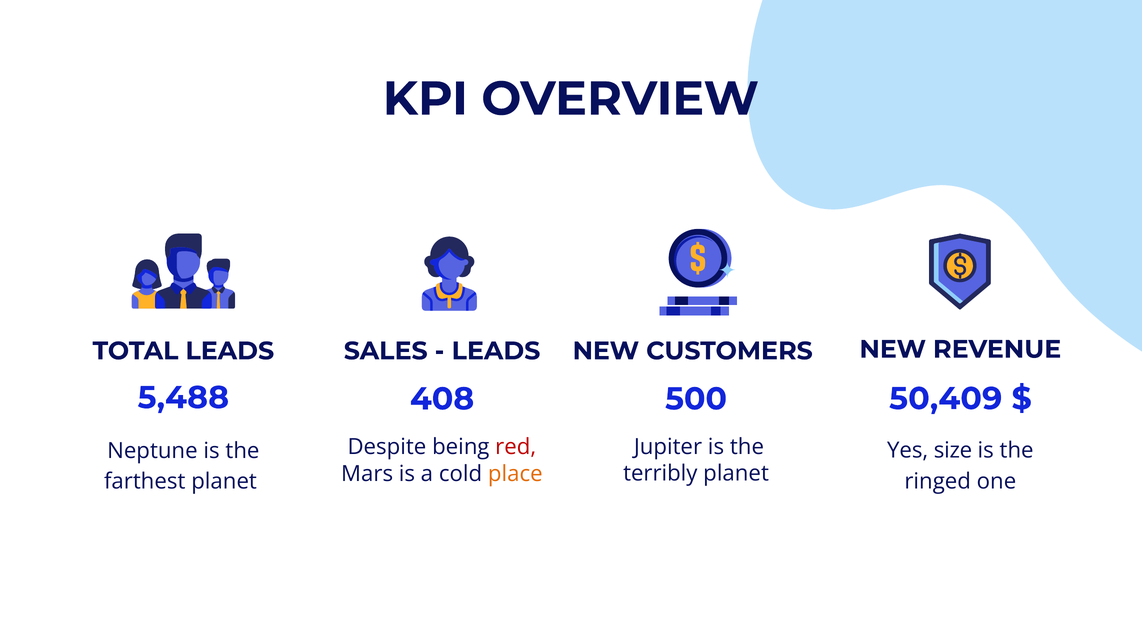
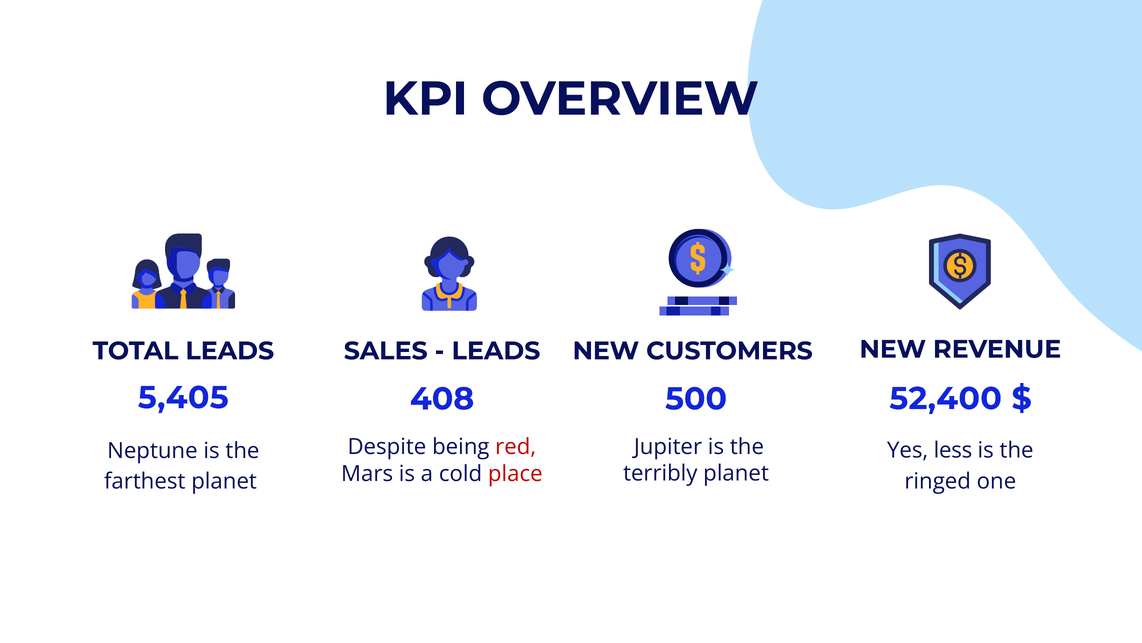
5,488: 5,488 -> 5,405 (183, 397)
50,409: 50,409 -> 52,400 (946, 398)
size: size -> less (953, 450)
place colour: orange -> red (515, 473)
